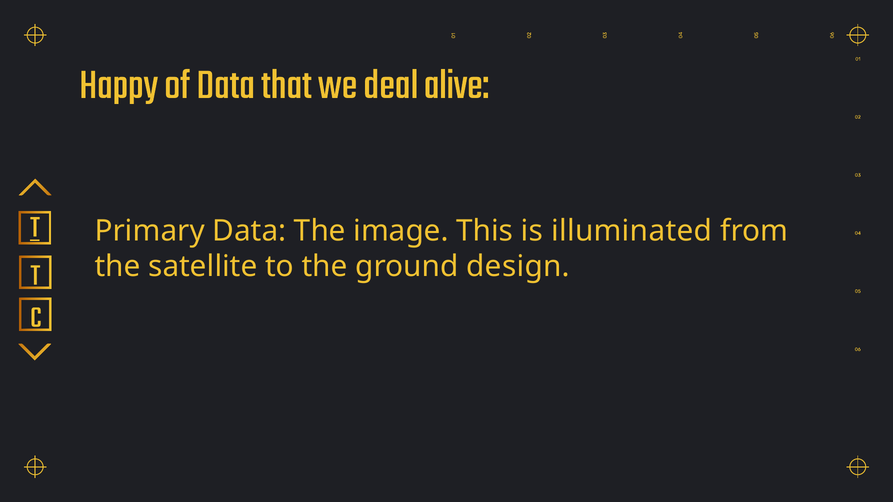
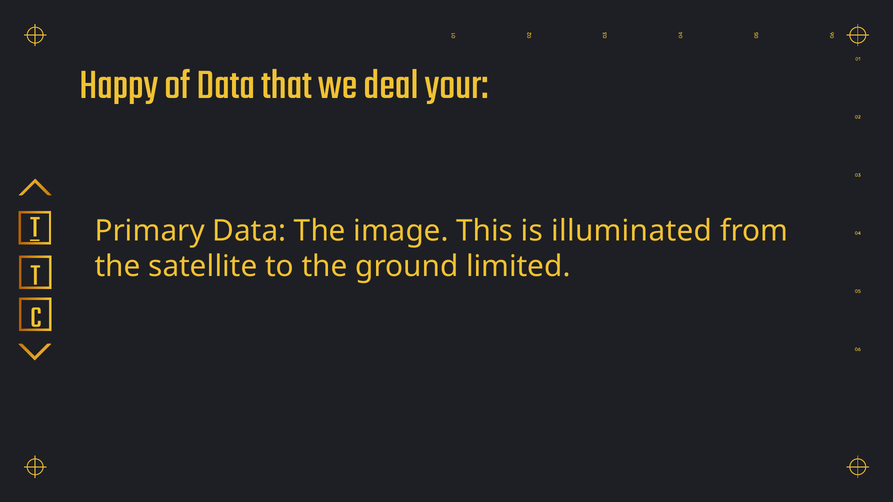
alive: alive -> your (456, 84)
design: design -> limited (518, 267)
